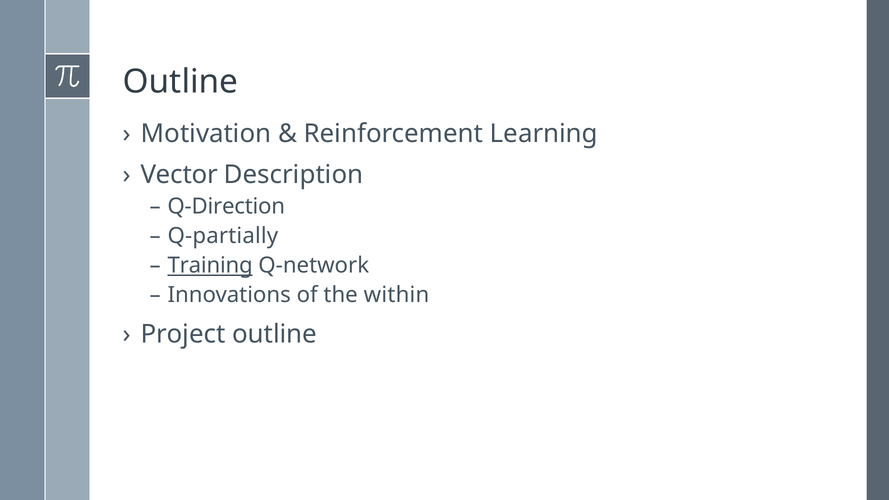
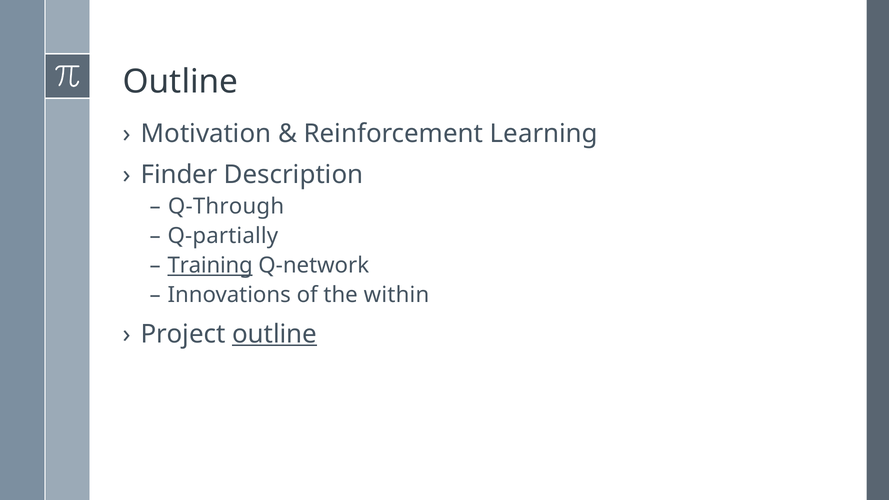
Vector: Vector -> Finder (179, 175)
Q-Direction: Q-Direction -> Q-Through (226, 206)
outline underline: none -> present (275, 334)
